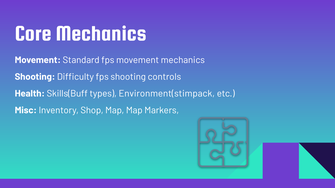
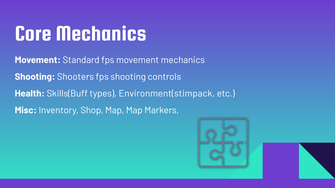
Difficulty: Difficulty -> Shooters (75, 77)
